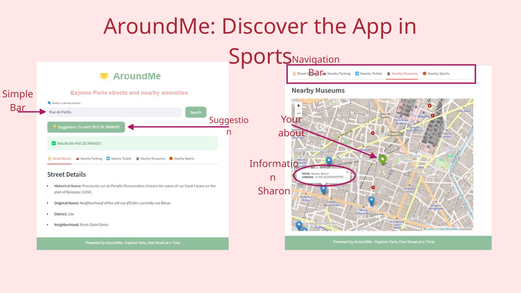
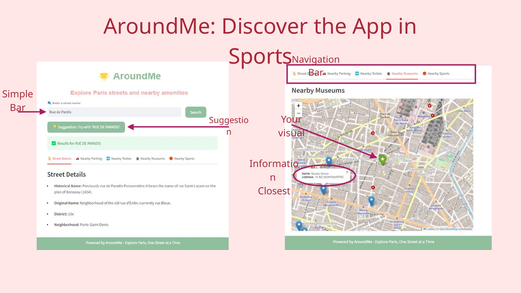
about: about -> visual (292, 133)
Sharon: Sharon -> Closest (274, 191)
